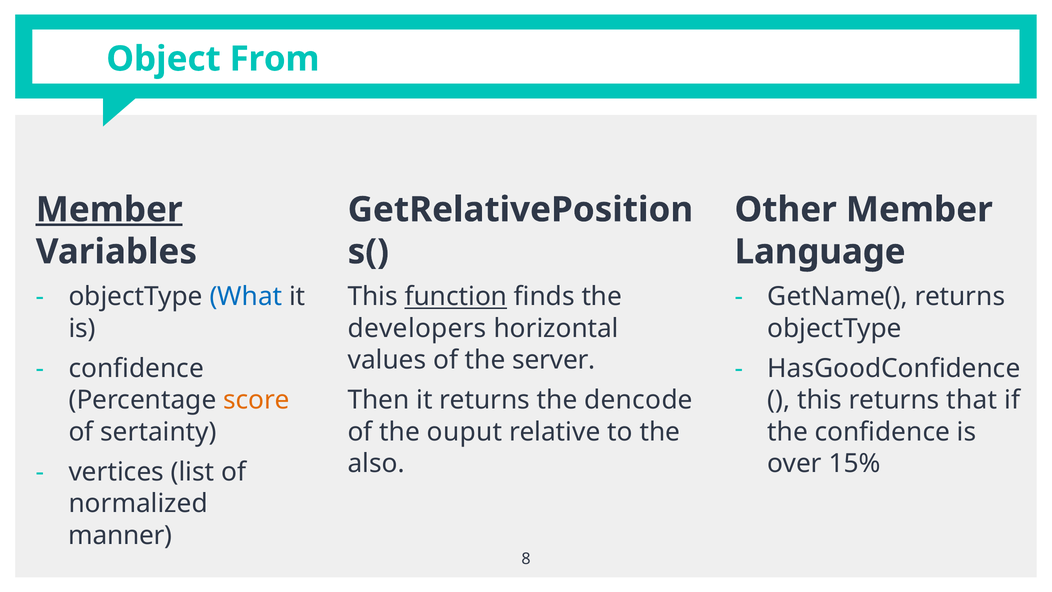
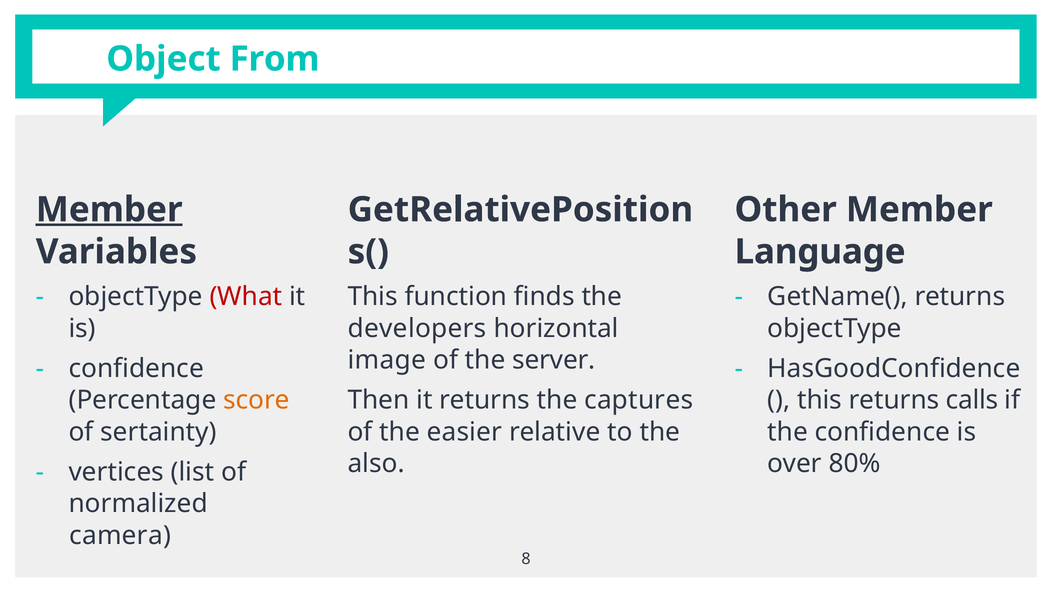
What colour: blue -> red (246, 297)
function underline: present -> none (456, 297)
values: values -> image (387, 360)
dencode: dencode -> captures (639, 400)
that: that -> calls (972, 400)
ouput: ouput -> easier (464, 432)
15%: 15% -> 80% (855, 463)
manner: manner -> camera (120, 535)
